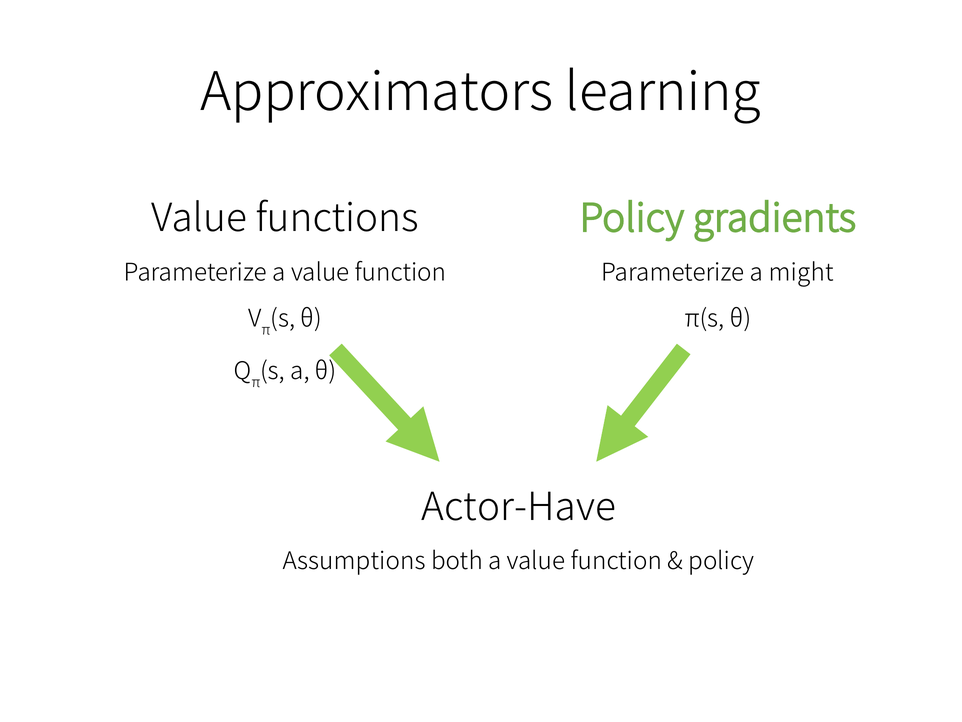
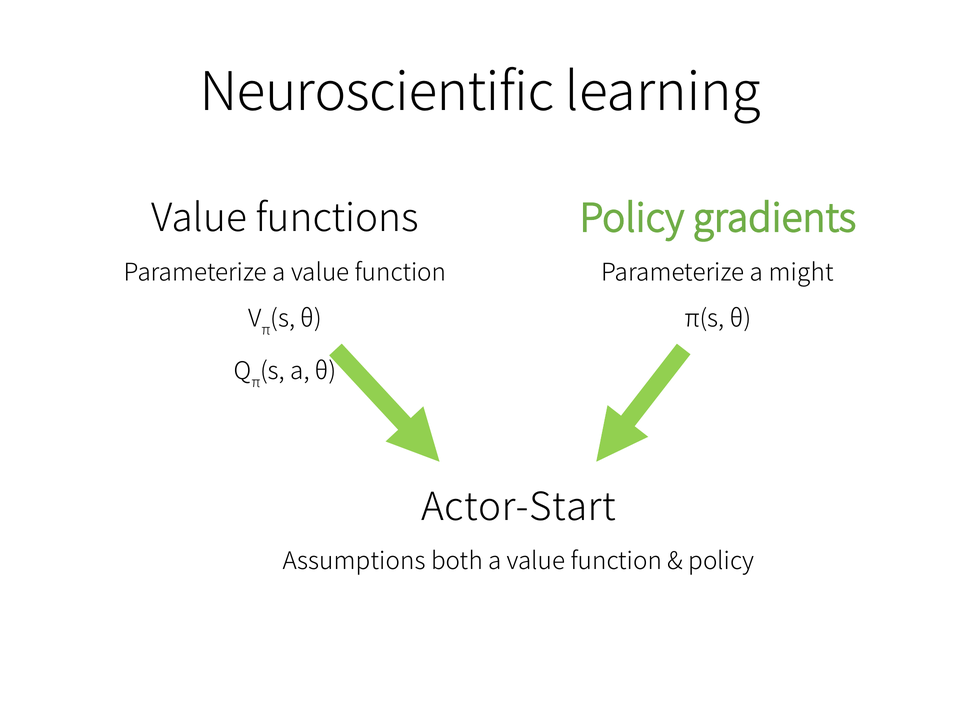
Approximators: Approximators -> Neuroscientific (377, 93)
Actor-Have: Actor-Have -> Actor-Start (518, 507)
